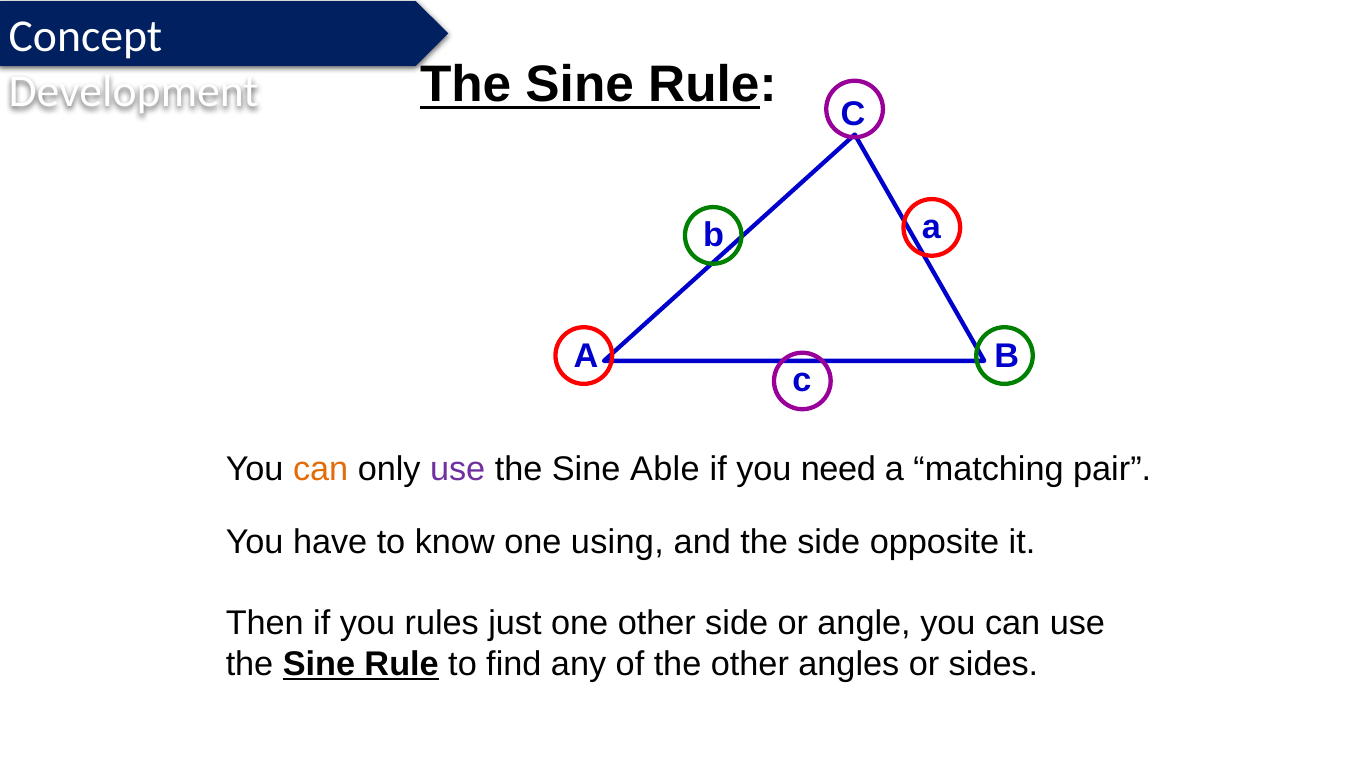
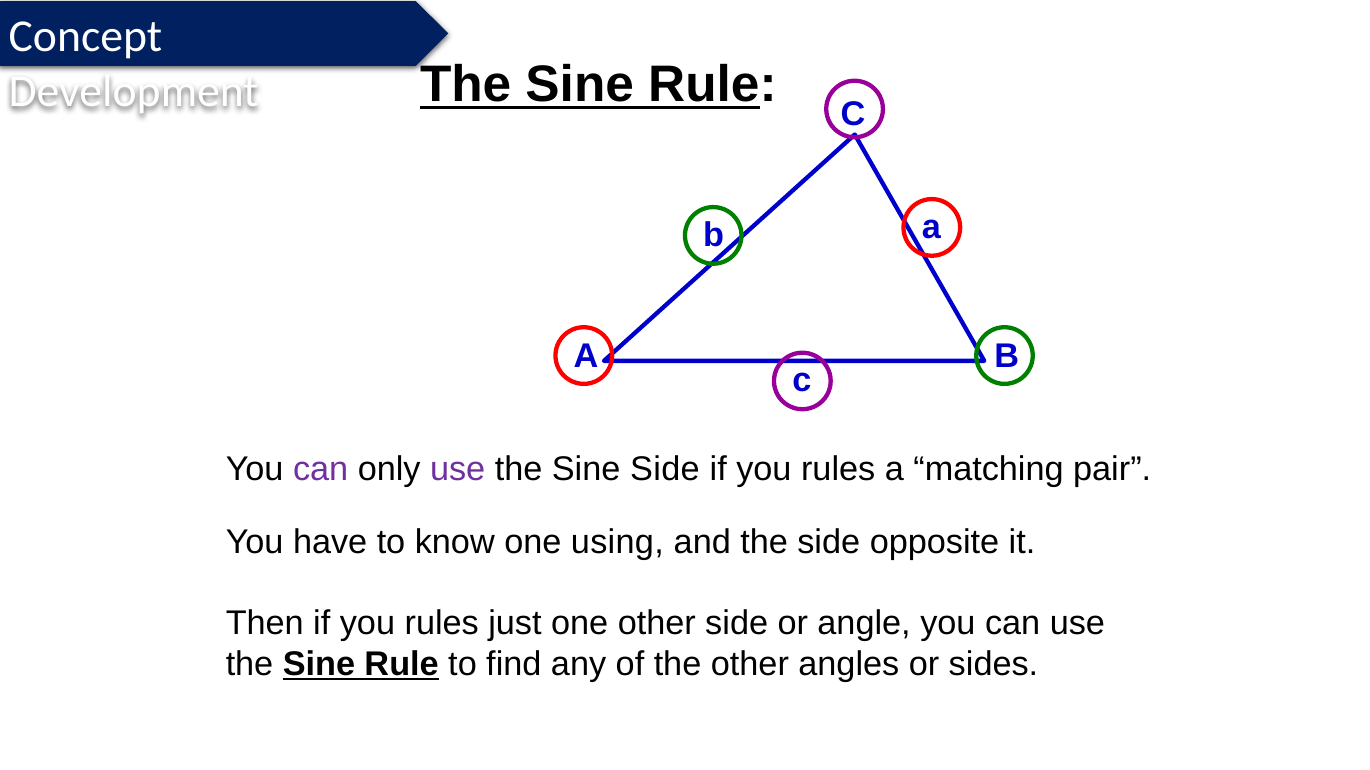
can colour: orange -> purple (321, 470)
Sine Able: Able -> Side (665, 470)
need: need -> rules (838, 470)
